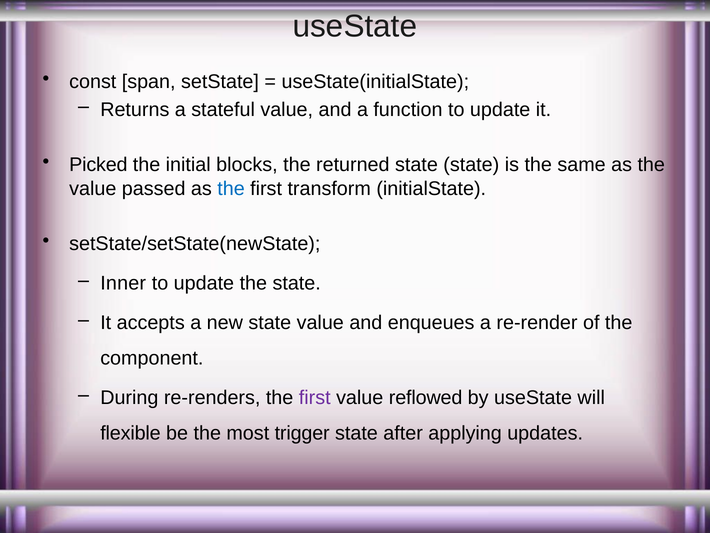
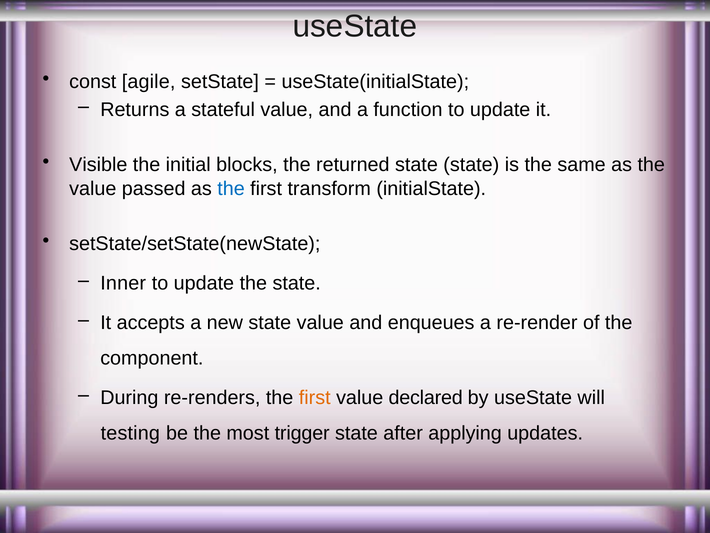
span: span -> agile (149, 82)
Picked: Picked -> Visible (98, 165)
first colour: purple -> orange (315, 397)
reflowed: reflowed -> declared (426, 397)
flexible: flexible -> testing (130, 433)
